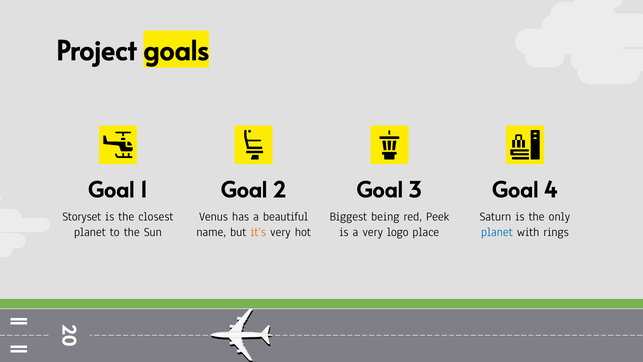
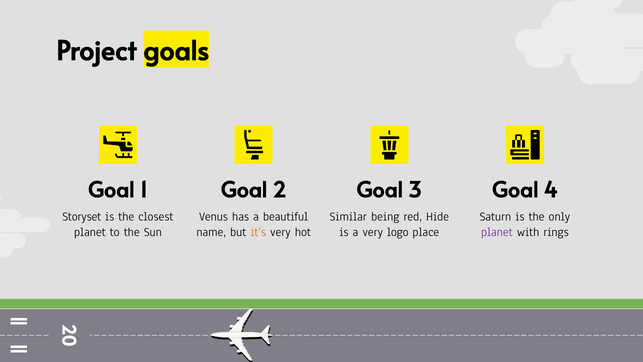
Biggest: Biggest -> Similar (348, 217)
Peek: Peek -> Hide (438, 217)
planet colour: blue -> purple (497, 232)
